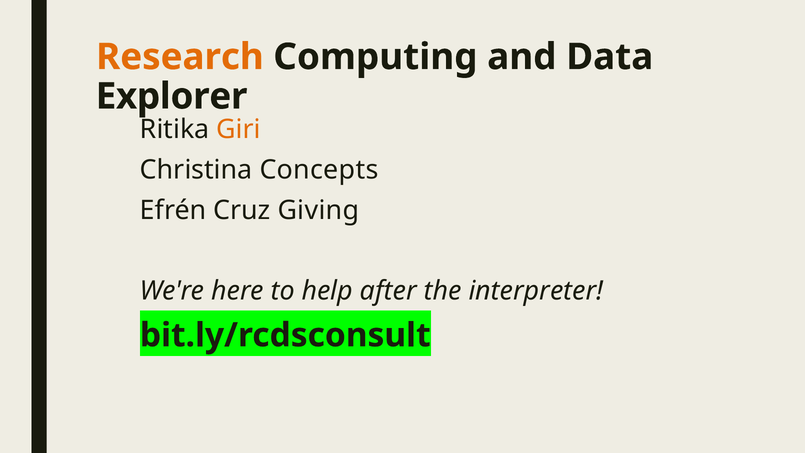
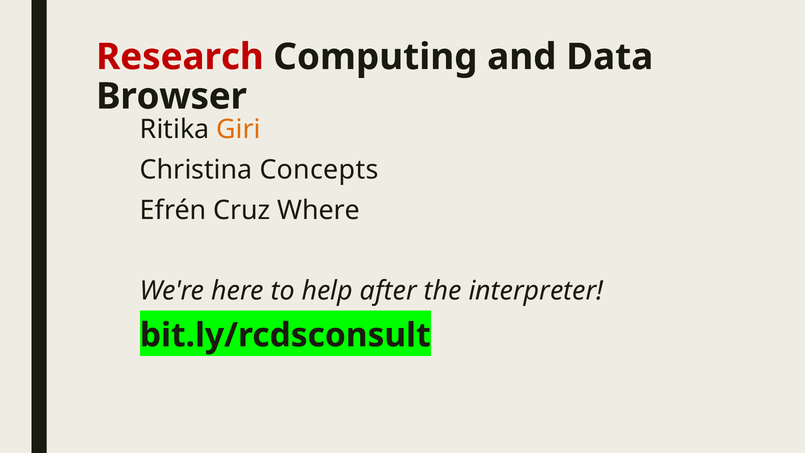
Research colour: orange -> red (180, 57)
Explorer: Explorer -> Browser (172, 96)
Giving: Giving -> Where (319, 210)
